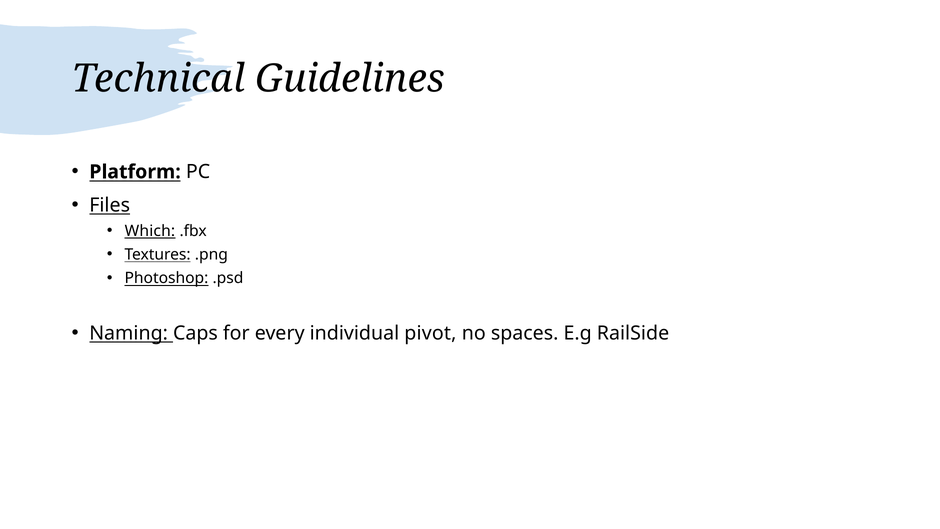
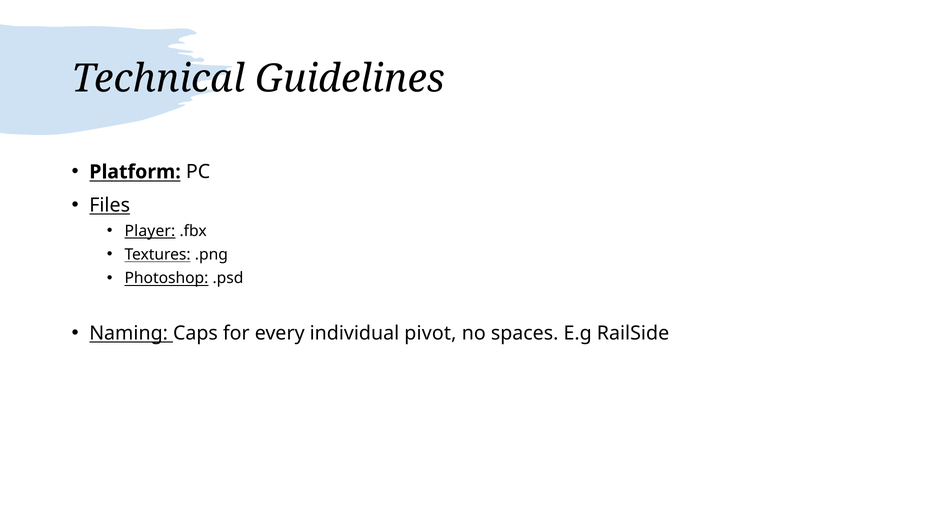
Which: Which -> Player (150, 231)
